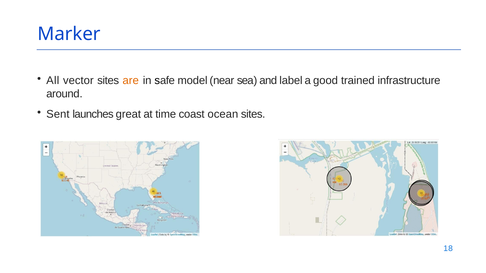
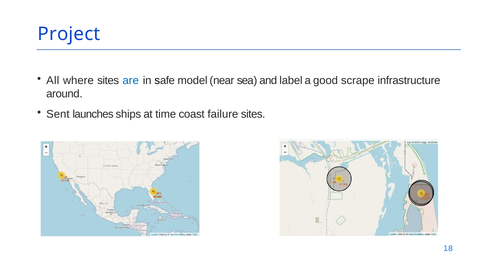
Marker: Marker -> Project (69, 34)
vector: vector -> where (78, 81)
are colour: orange -> blue (131, 81)
trained: trained -> scrape (358, 81)
great: great -> ships (128, 114)
ocean: ocean -> failure (223, 114)
